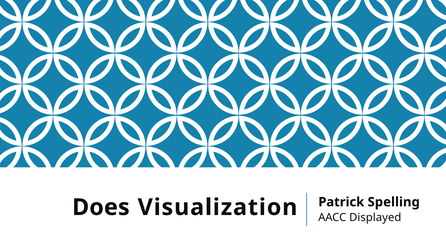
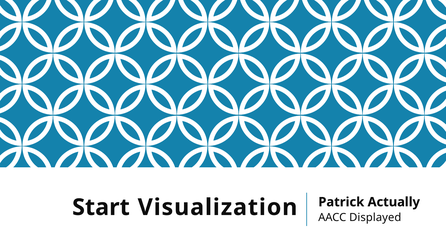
Does: Does -> Start (101, 207)
Spelling: Spelling -> Actually (394, 202)
